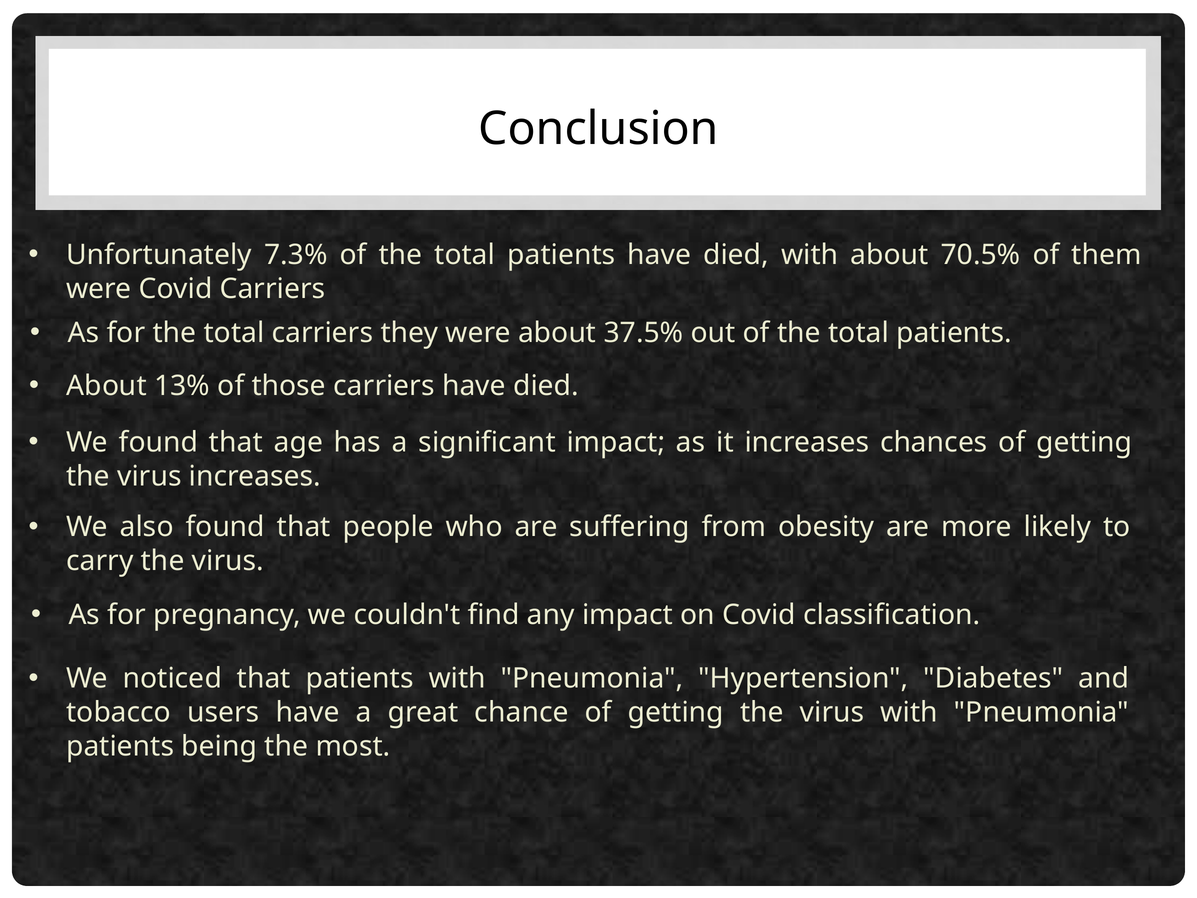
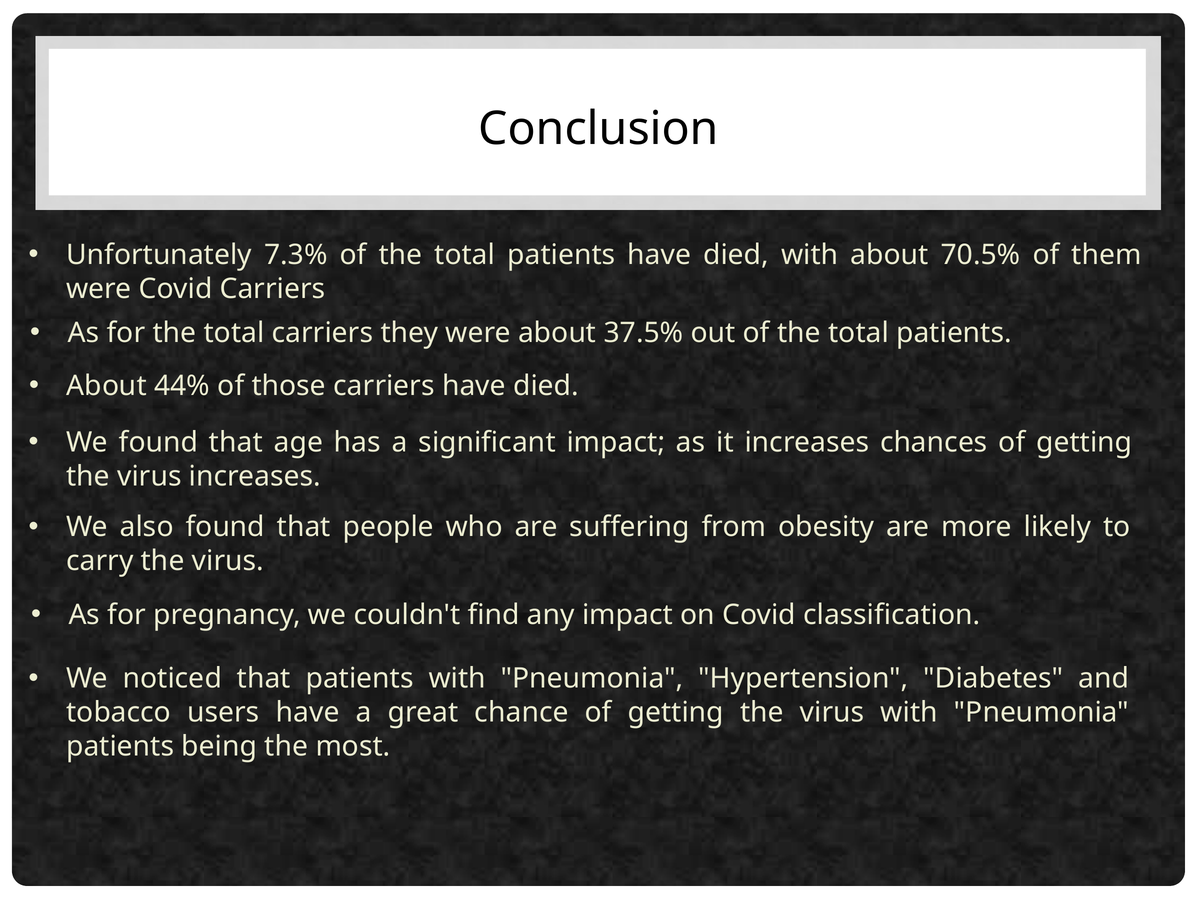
13%: 13% -> 44% (182, 386)
